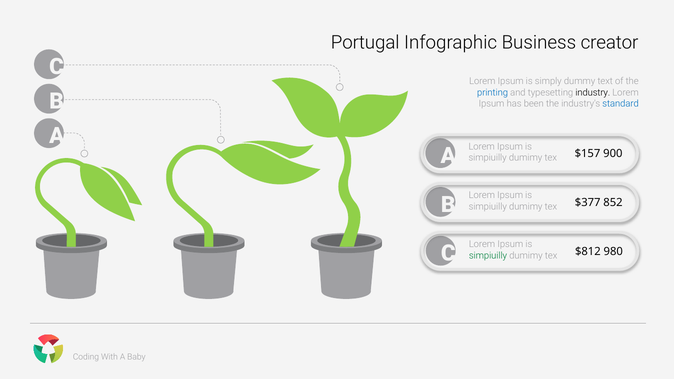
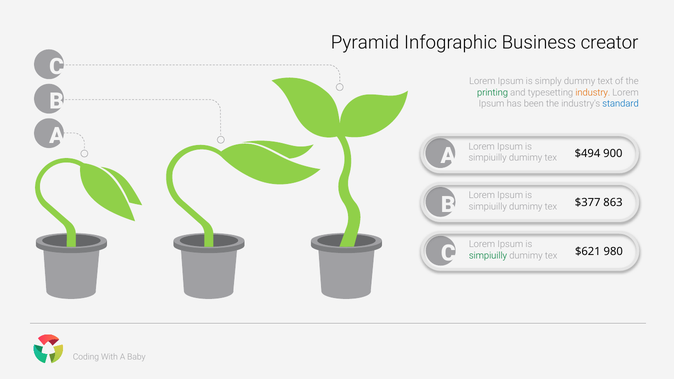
Portugal: Portugal -> Pyramid (365, 42)
printing colour: blue -> green (493, 93)
industry colour: black -> orange (593, 93)
$157: $157 -> $494 (587, 154)
852: 852 -> 863 (613, 203)
$812: $812 -> $621 (588, 251)
